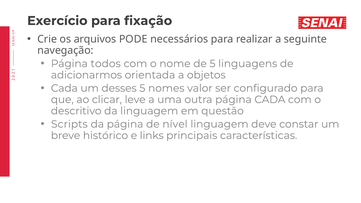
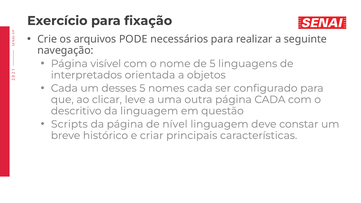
todos: todos -> visível (106, 64)
adicionarmos: adicionarmos -> interpretados (86, 75)
nomes valor: valor -> cada (200, 88)
links: links -> criar (152, 136)
